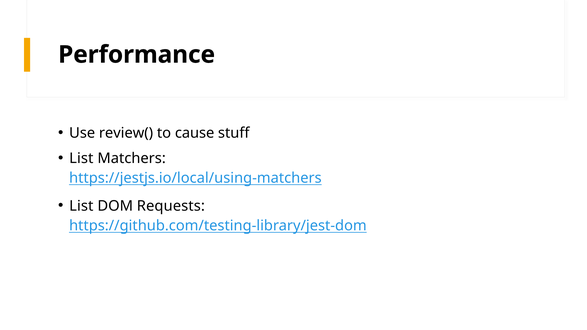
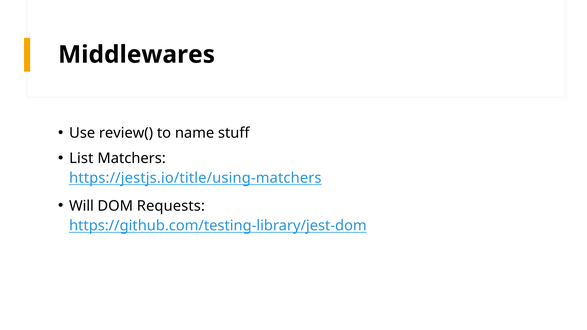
Performance: Performance -> Middlewares (137, 55)
cause: cause -> name (195, 133)
https://jestjs.io/local/using-matchers: https://jestjs.io/local/using-matchers -> https://jestjs.io/title/using-matchers (195, 178)
List: List -> Will (81, 206)
